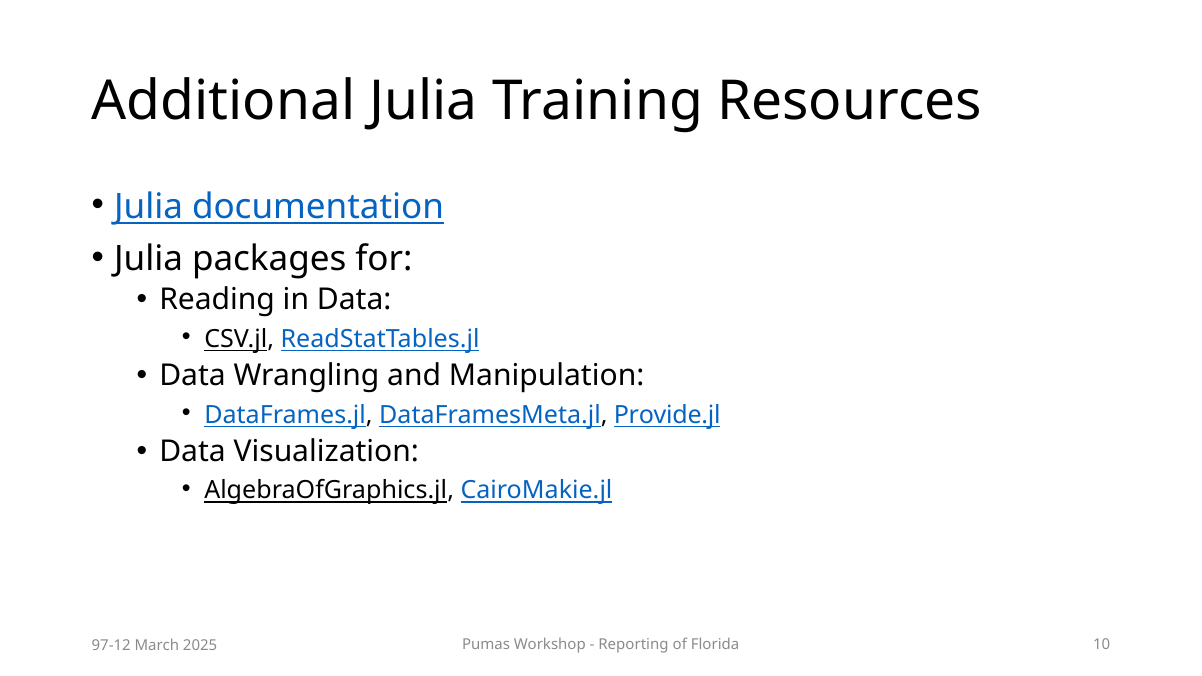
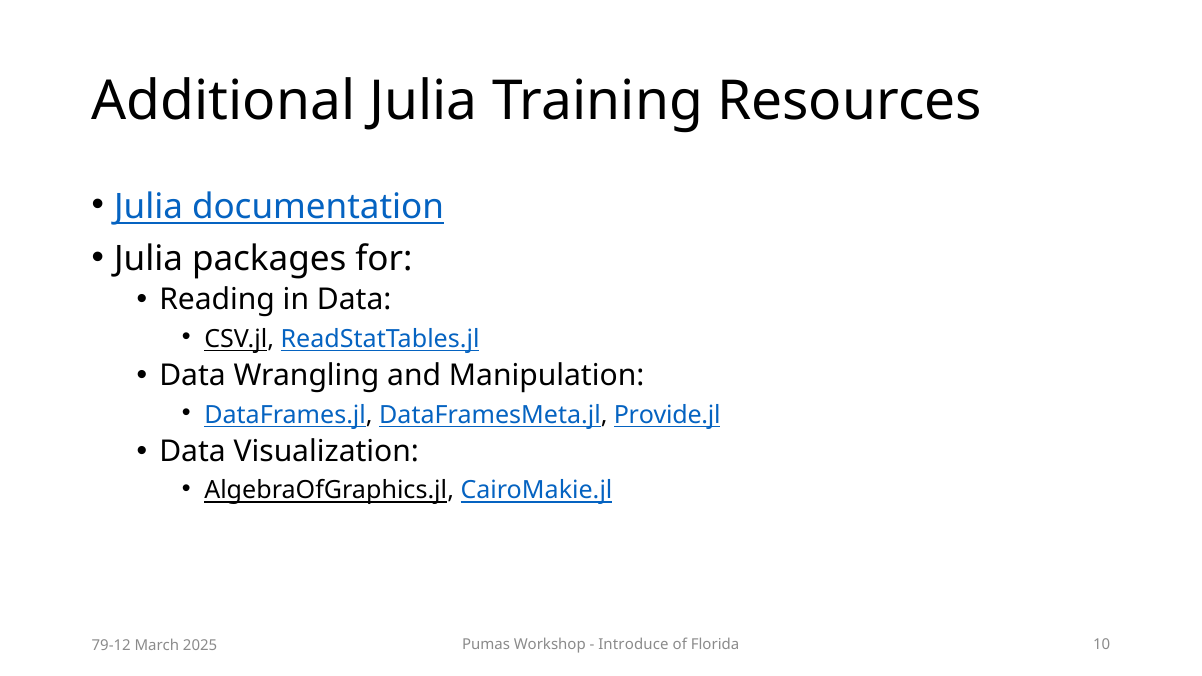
Reporting: Reporting -> Introduce (633, 644)
97-12: 97-12 -> 79-12 (111, 646)
